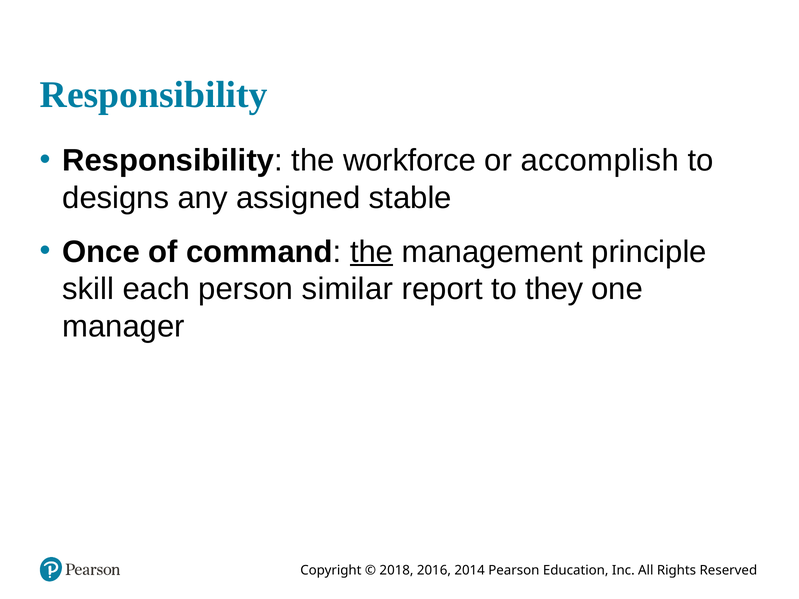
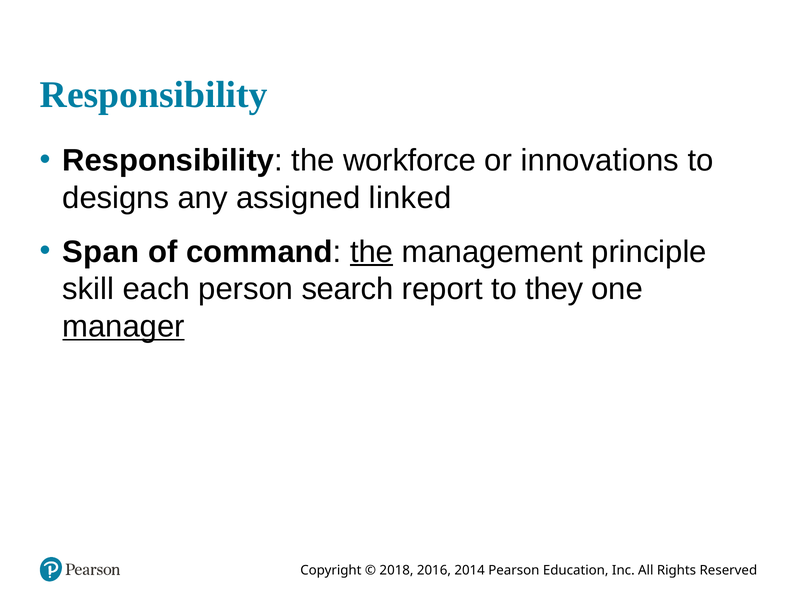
accomplish: accomplish -> innovations (600, 161)
stable: stable -> linked (410, 198)
Once: Once -> Span (101, 252)
similar: similar -> search (348, 289)
manager underline: none -> present (124, 327)
